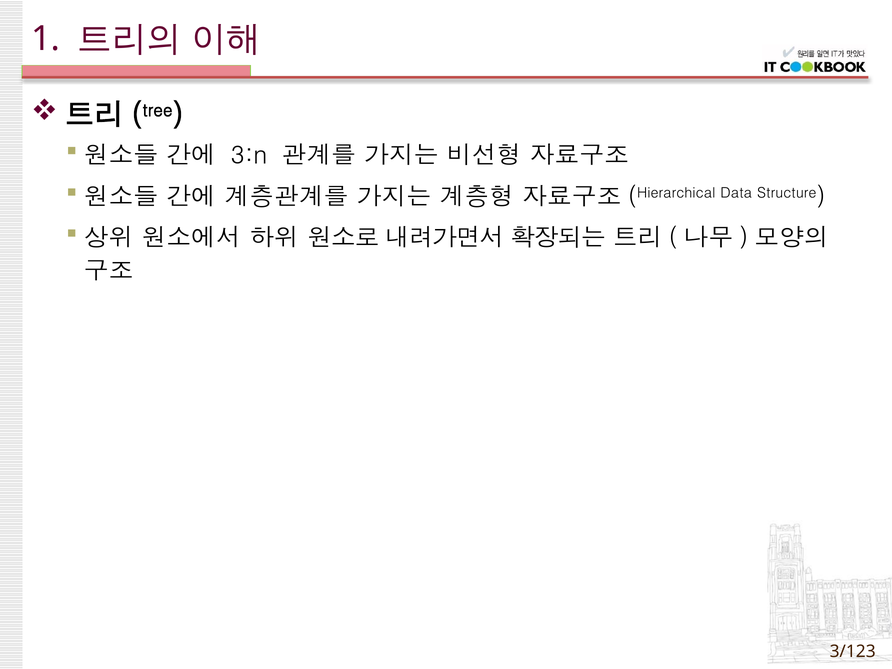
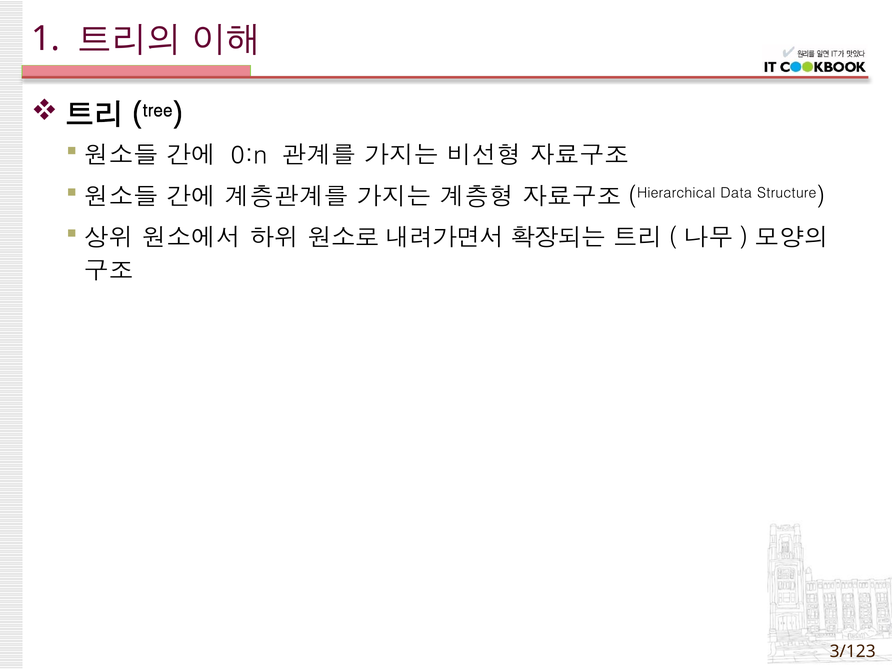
3:n: 3:n -> 0:n (249, 156)
